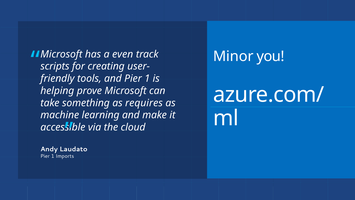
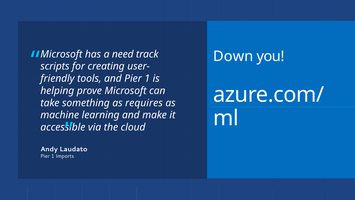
Minor: Minor -> Down (233, 56)
even: even -> need (123, 54)
